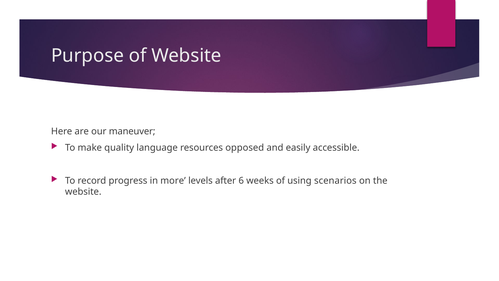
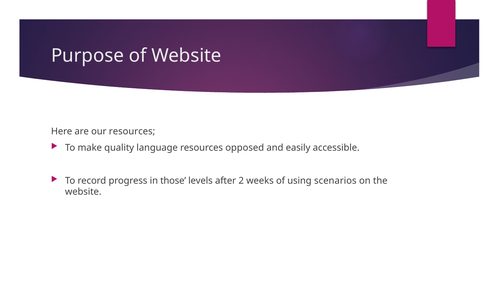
our maneuver: maneuver -> resources (132, 131)
more: more -> those (173, 180)
6: 6 -> 2 (241, 180)
